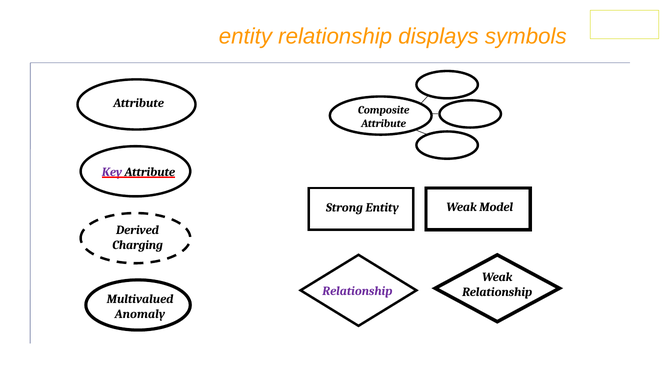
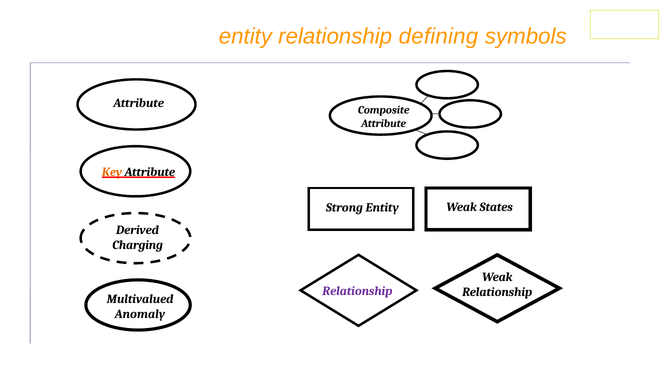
displays: displays -> defining (438, 36)
Key colour: purple -> orange (112, 172)
Model: Model -> States (496, 207)
